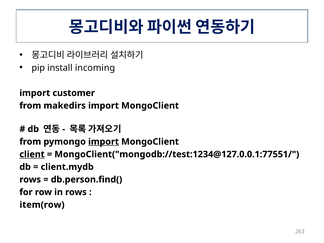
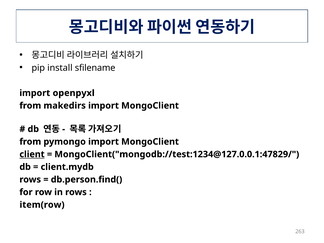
incoming: incoming -> sfilename (95, 68)
customer: customer -> openpyxl (74, 93)
import underline: present -> none (104, 142)
MongoClient("mongodb://test:1234@127.0.0.1:77551/: MongoClient("mongodb://test:1234@127.0.0.1:77551/ -> MongoClient("mongodb://test:1234@127.0.0.1:47829/ (177, 154)
